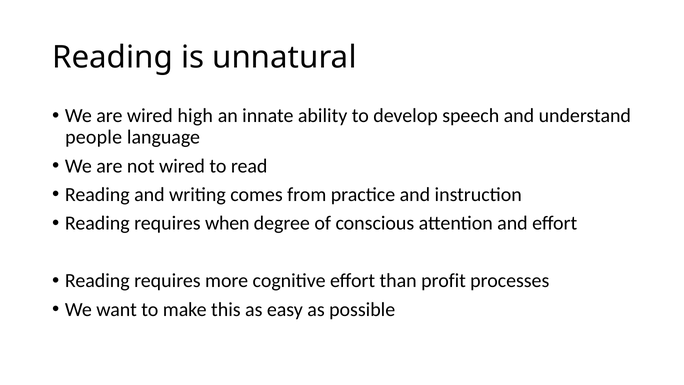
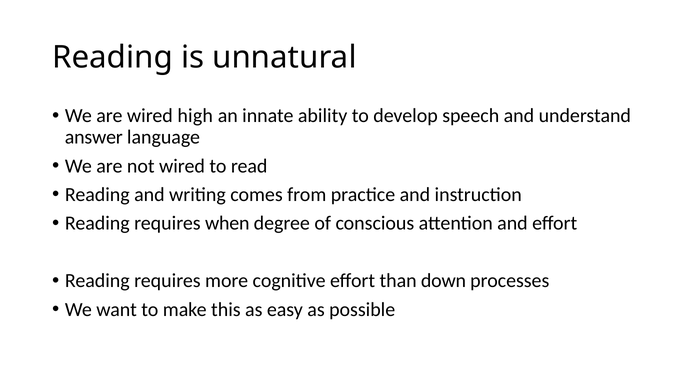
people: people -> answer (94, 137)
profit: profit -> down (444, 281)
